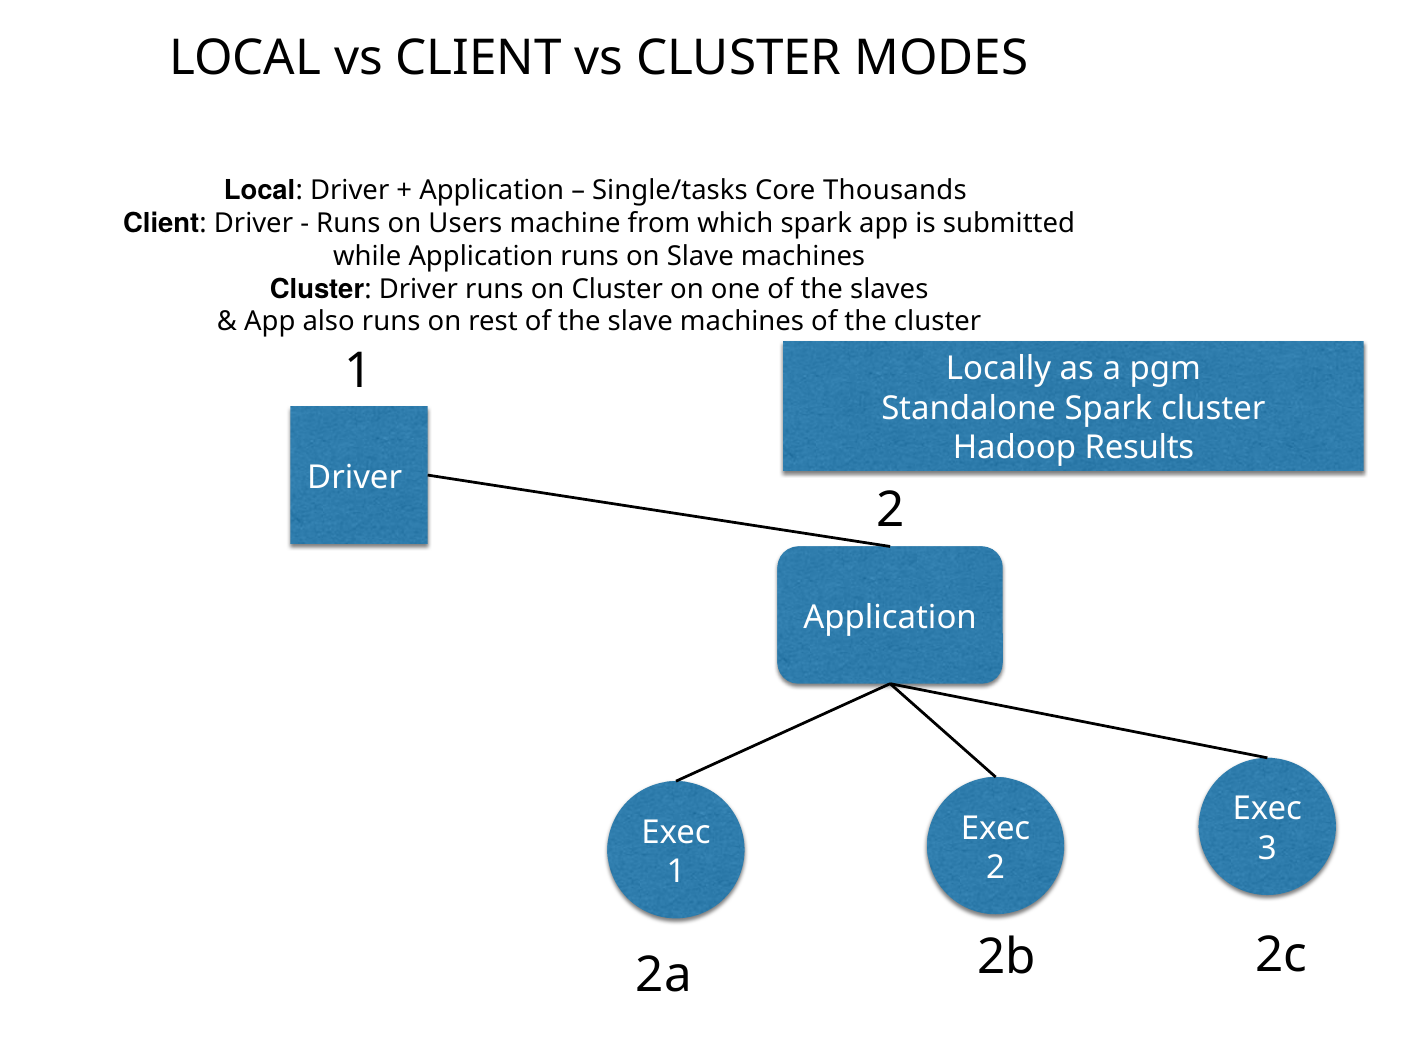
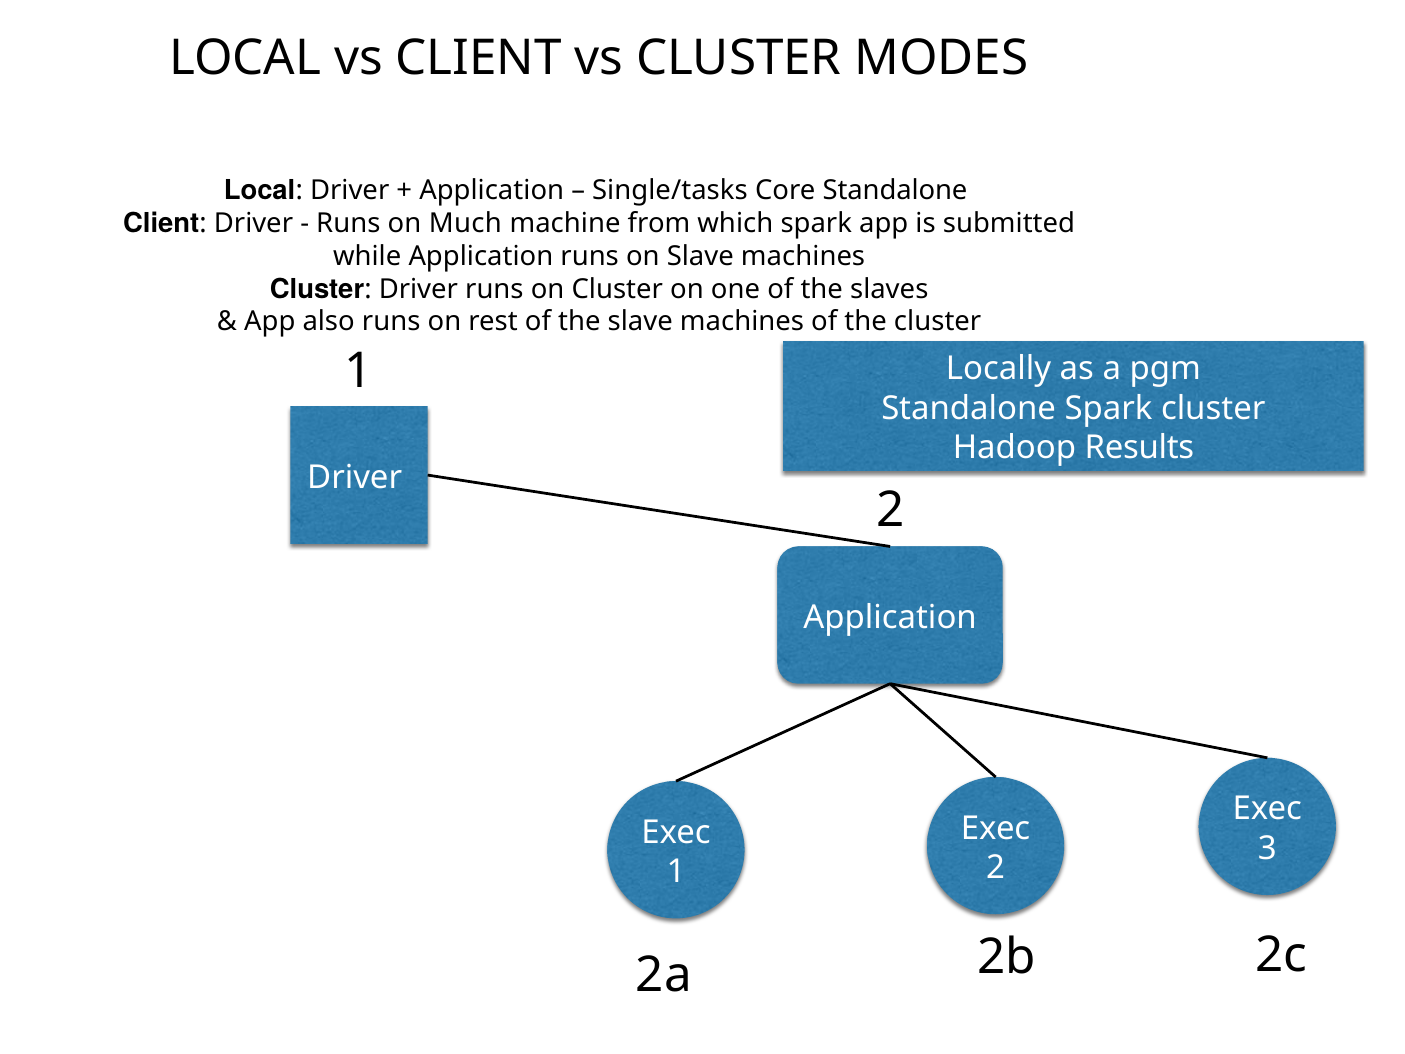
Core Thousands: Thousands -> Standalone (895, 190)
Users: Users -> Much (465, 223)
